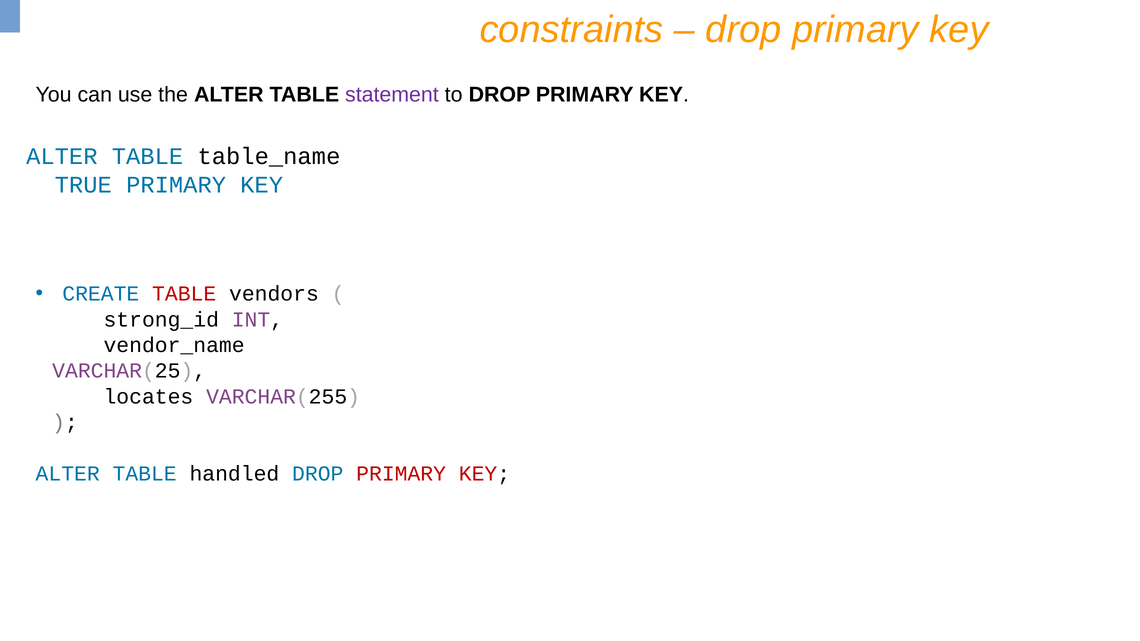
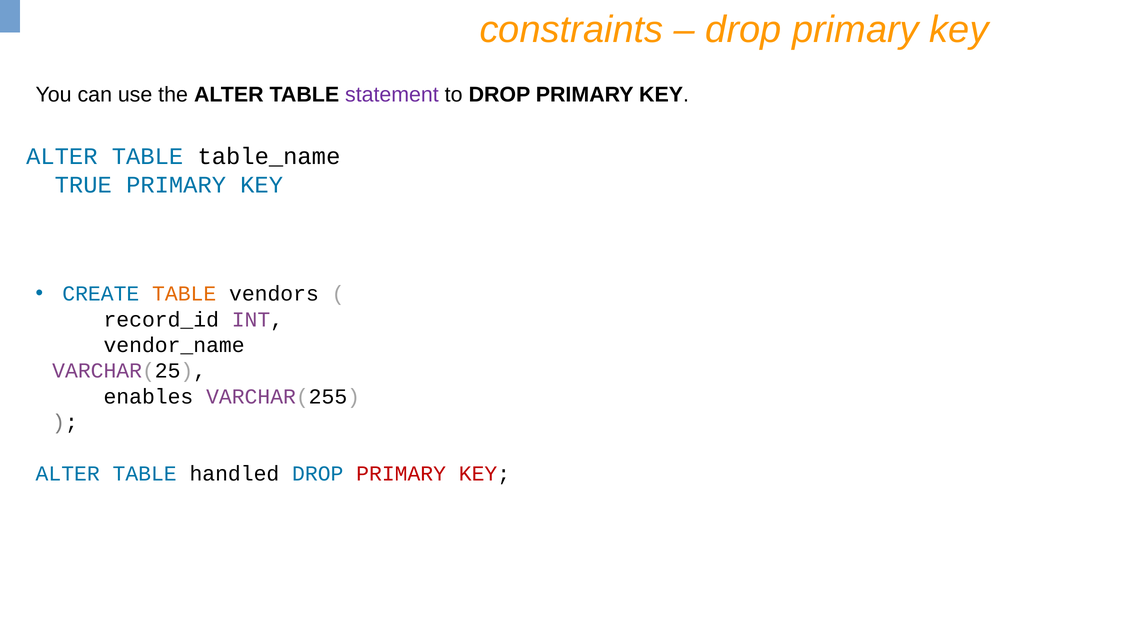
TABLE colour: red -> orange (184, 294)
strong_id: strong_id -> record_id (161, 320)
locates: locates -> enables (148, 397)
